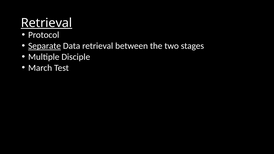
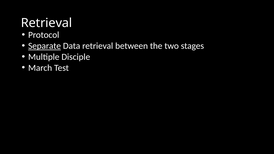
Retrieval underline: present -> none (47, 23)
